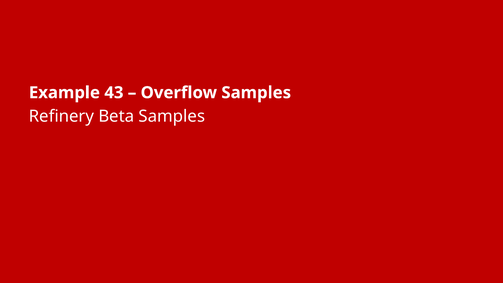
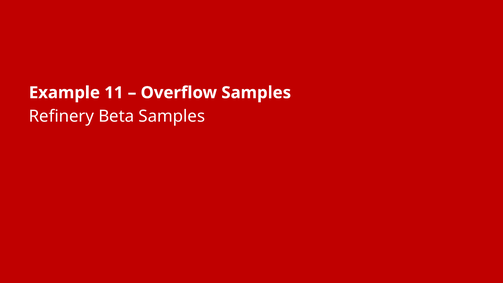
43: 43 -> 11 (114, 93)
